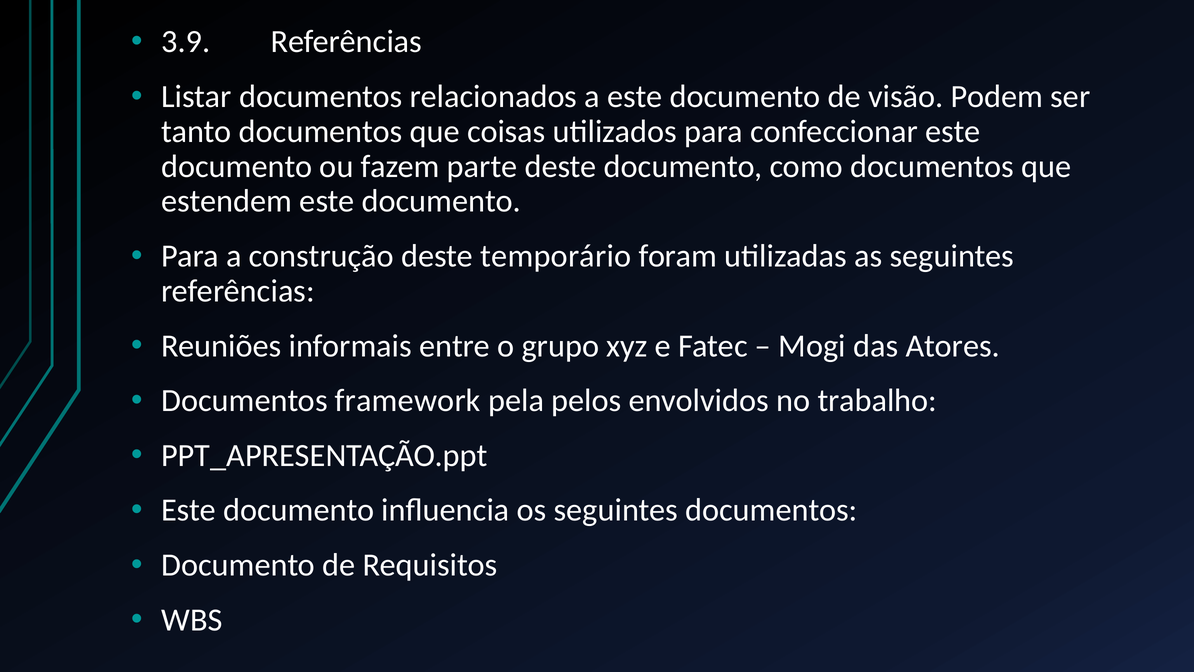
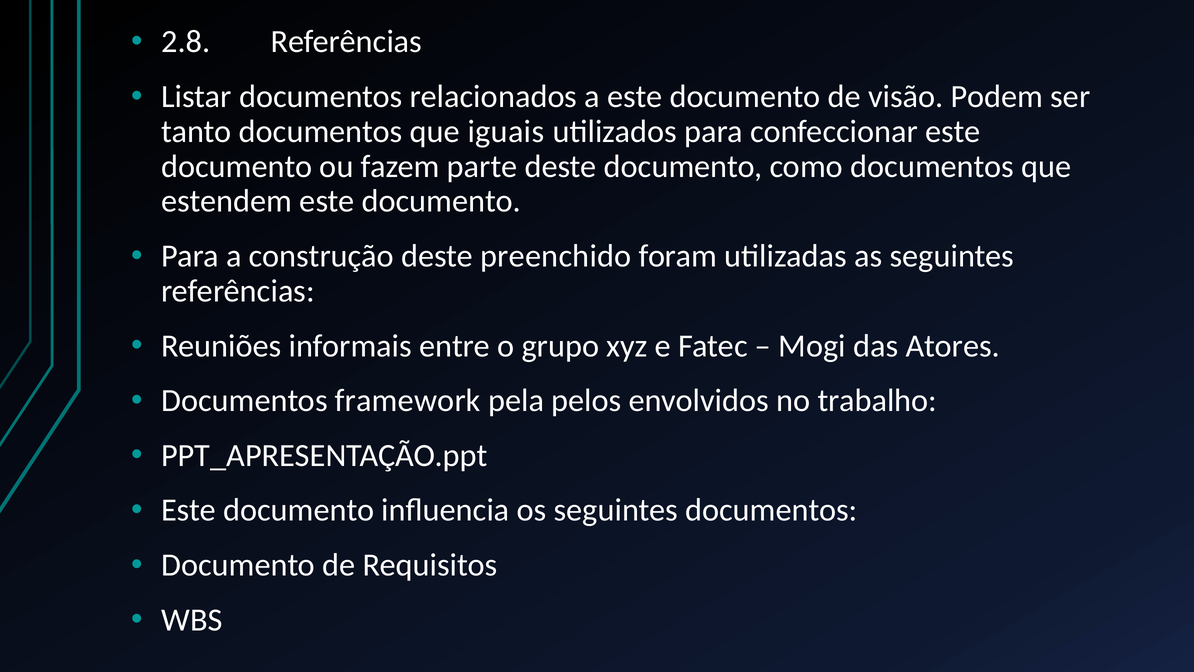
3.9: 3.9 -> 2.8 (186, 42)
coisas: coisas -> iguais (506, 131)
temporário: temporário -> preenchido (556, 256)
